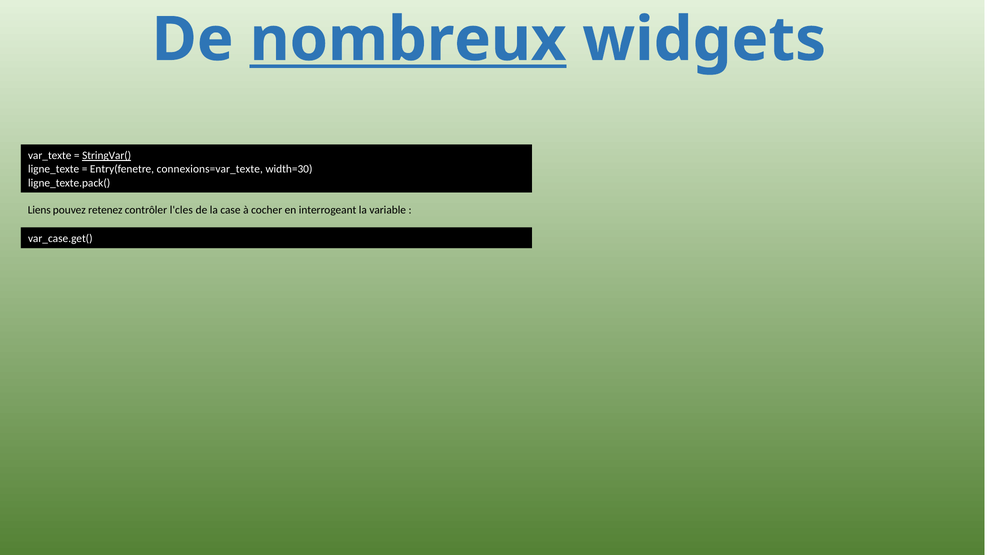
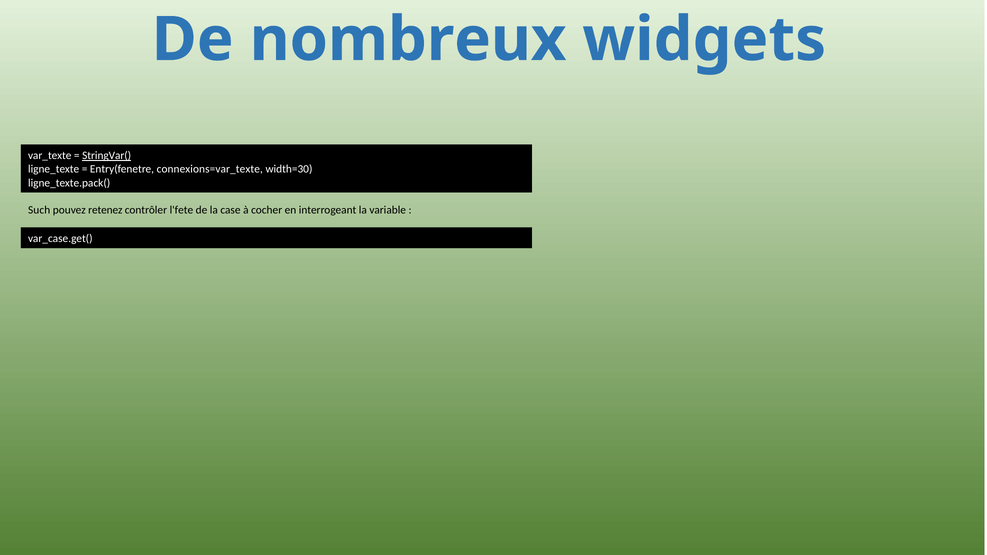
nombreux underline: present -> none (408, 40)
Liens: Liens -> Such (39, 210)
l'cles: l'cles -> l'fete (181, 210)
